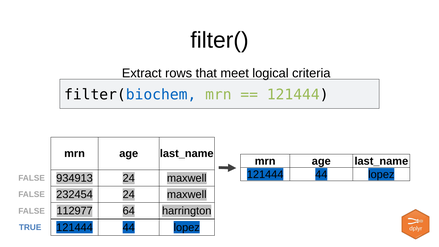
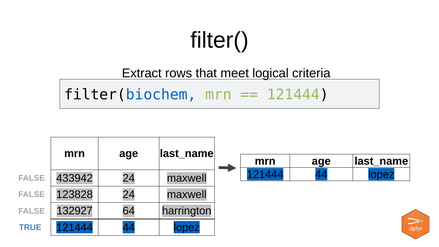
934913: 934913 -> 433942 (75, 178)
232454: 232454 -> 123828 (75, 195)
112977: 112977 -> 132927 (75, 211)
